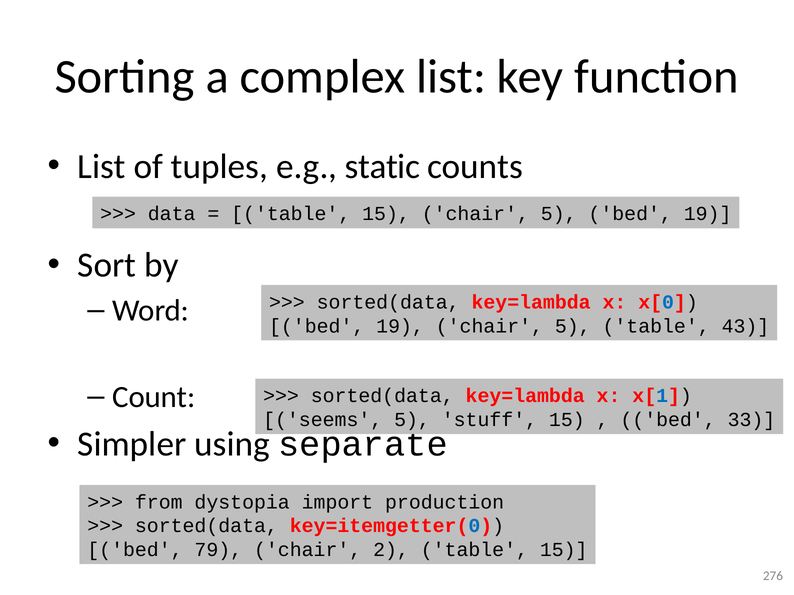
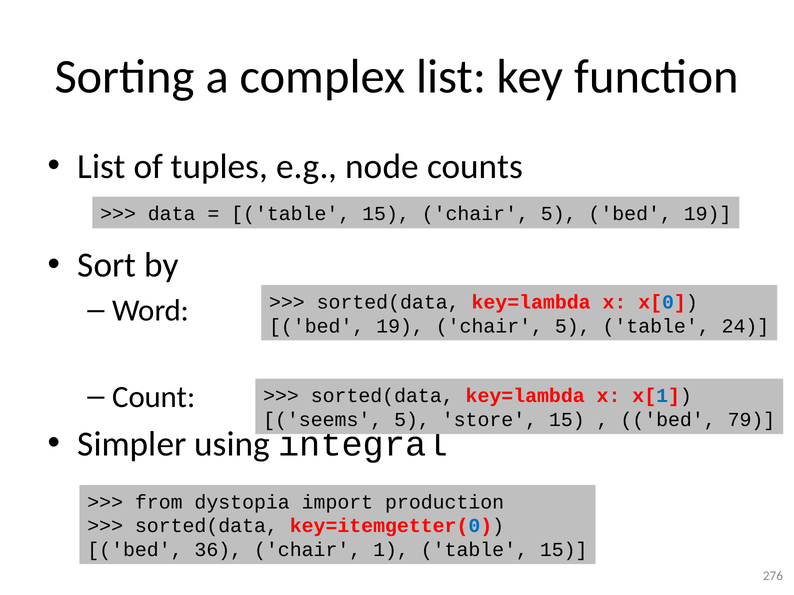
static: static -> node (382, 167)
43: 43 -> 24 (745, 326)
stuff: stuff -> store (489, 420)
33: 33 -> 79 (751, 420)
separate: separate -> integral (363, 444)
79: 79 -> 36 (218, 550)
2: 2 -> 1 (391, 550)
